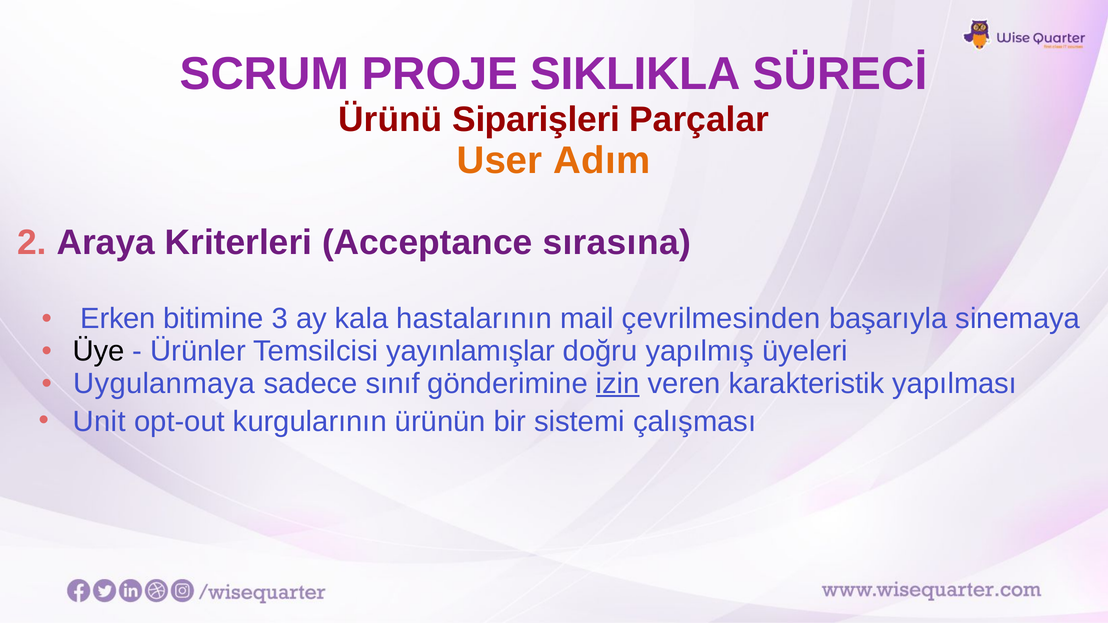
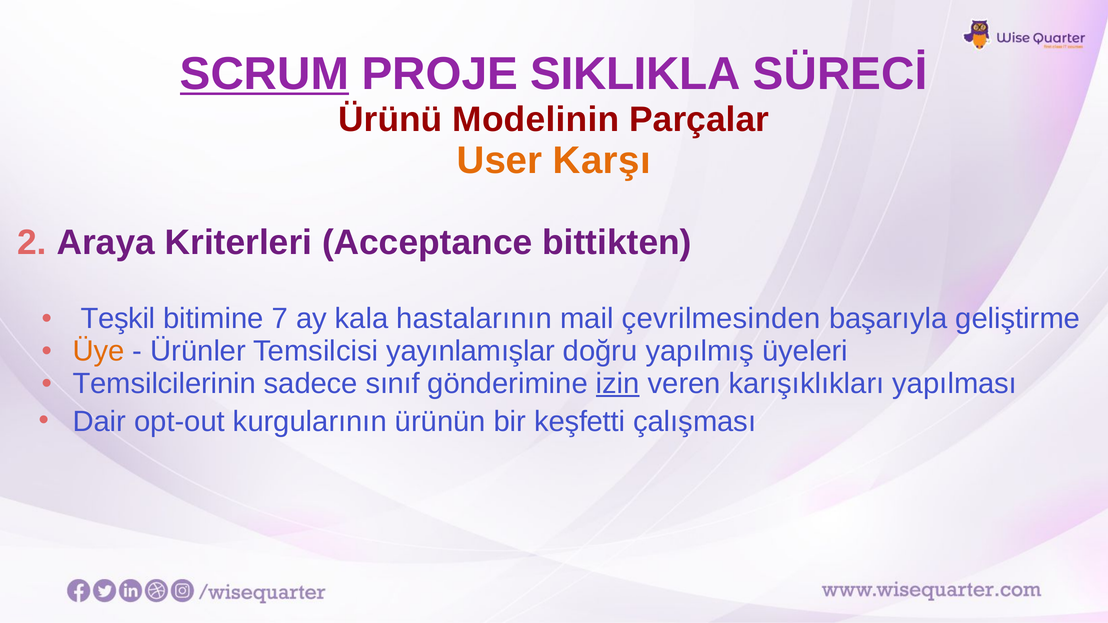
SCRUM underline: none -> present (264, 74)
Siparişleri: Siparişleri -> Modelinin (536, 119)
Adım: Adım -> Karşı (602, 161)
sırasına: sırasına -> bittikten (617, 243)
Erken: Erken -> Teşkil (118, 319)
3: 3 -> 7 (280, 319)
sinemaya: sinemaya -> geliştirme (1018, 319)
Üye colour: black -> orange (99, 351)
Uygulanmaya: Uygulanmaya -> Temsilcilerinin (164, 384)
karakteristik: karakteristik -> karışıklıkları (807, 384)
Unit: Unit -> Dair (99, 422)
sistemi: sistemi -> keşfetti (580, 422)
